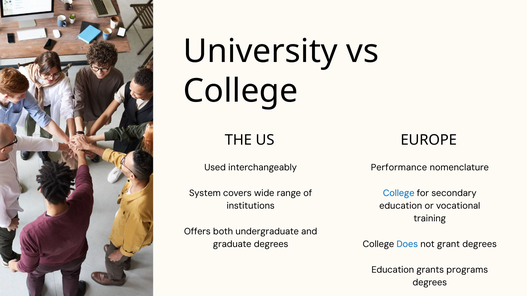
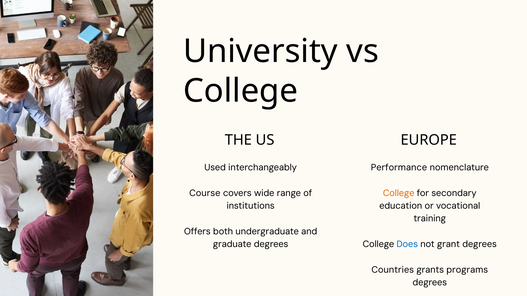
System: System -> Course (205, 193)
College colour: blue -> orange (399, 193)
Education: Education -> Countries (393, 270)
